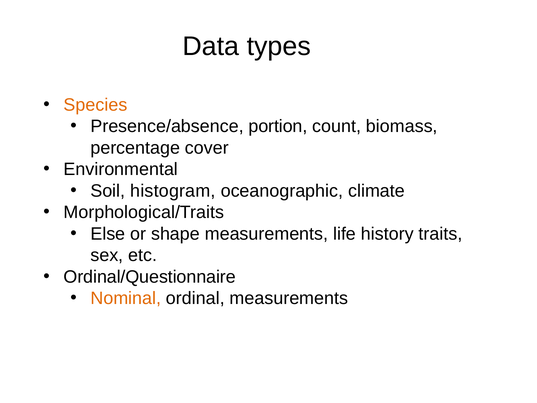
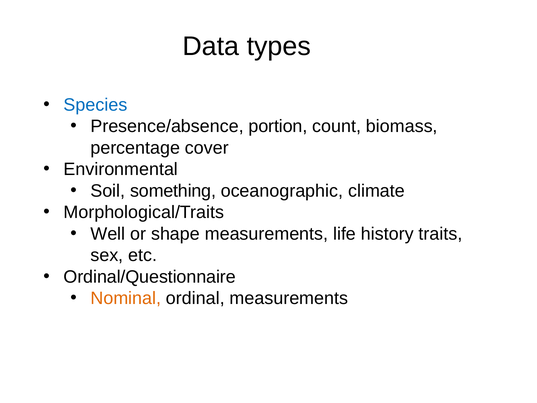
Species colour: orange -> blue (95, 105)
histogram: histogram -> something (173, 191)
Else: Else -> Well (108, 234)
